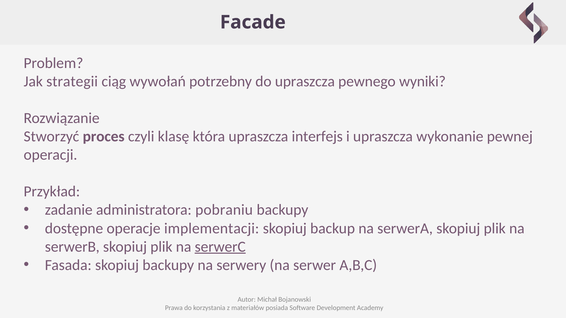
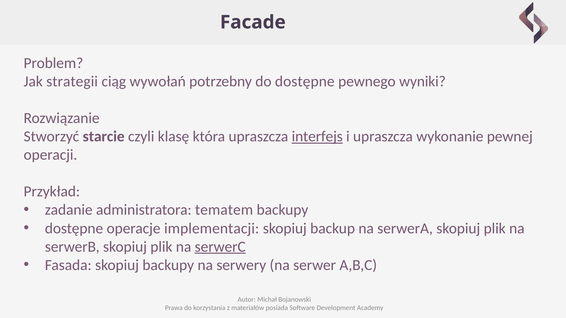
do upraszcza: upraszcza -> dostępne (305, 81)
proces: proces -> starcie (104, 137)
interfejs underline: none -> present (317, 137)
pobraniu: pobraniu -> tematem (224, 210)
